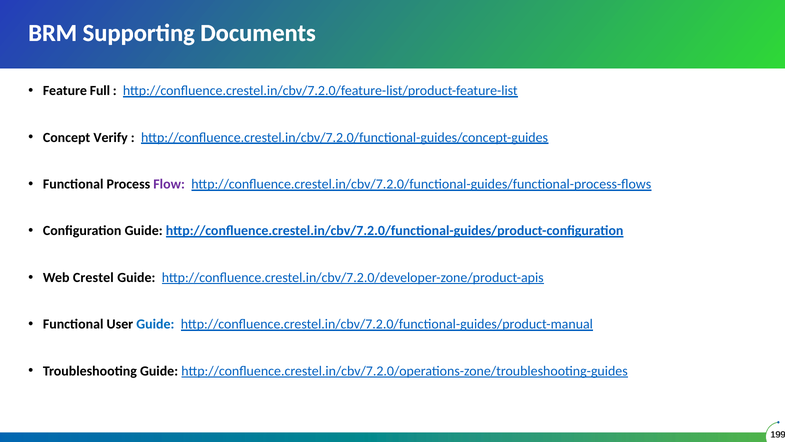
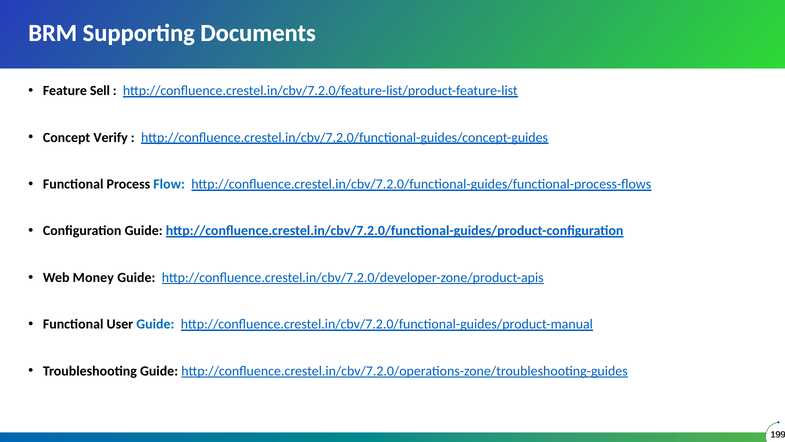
Full: Full -> Sell (100, 91)
Flow colour: purple -> blue (169, 184)
Crestel: Crestel -> Money (93, 277)
